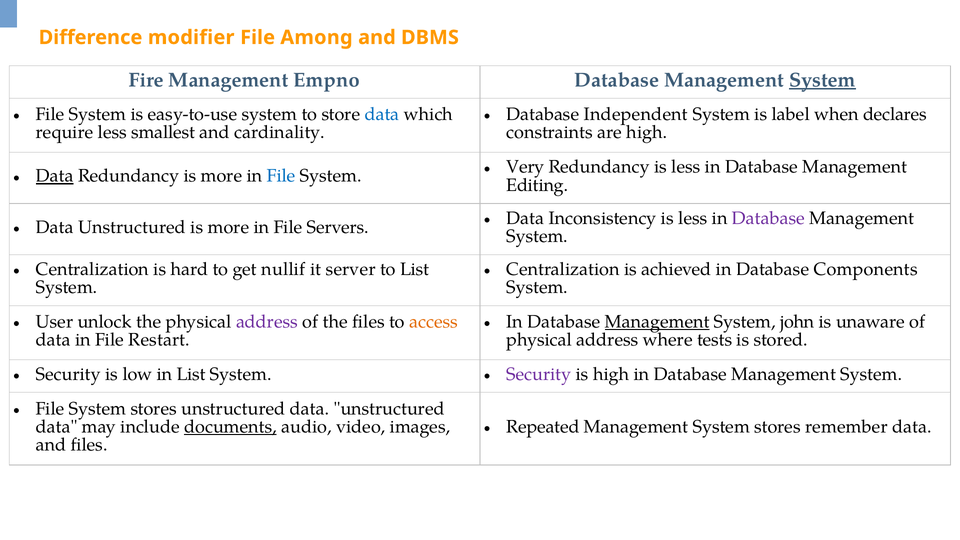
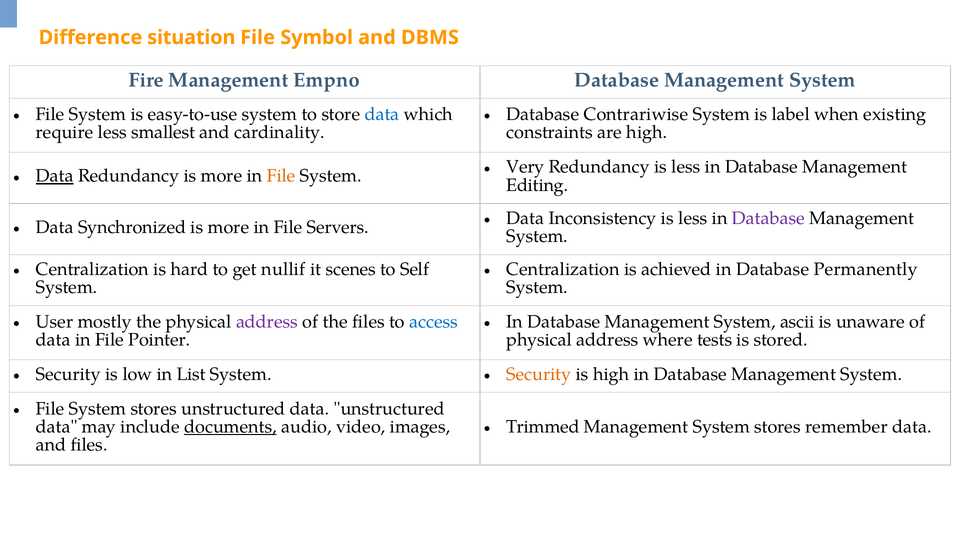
modifier: modifier -> situation (191, 37)
Among: Among -> Symbol (317, 37)
System underline: present -> none (822, 80)
Independent: Independent -> Contrariwise (636, 114)
declares: declares -> existing (895, 114)
File colour: blue -> orange (281, 176)
Unstructured: Unstructured -> Synchronized (132, 227)
server: server -> scenes (351, 269)
to List: List -> Self (415, 269)
Components: Components -> Permanently (866, 269)
unlock: unlock -> mostly (105, 322)
access colour: orange -> blue (434, 322)
Management underline: present -> none (657, 322)
john: john -> ascii (797, 322)
Restart: Restart -> Pointer (159, 340)
Security colour: purple -> orange (539, 374)
Repeated: Repeated -> Trimmed (543, 427)
